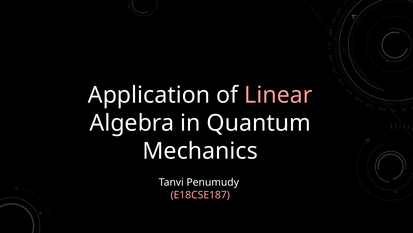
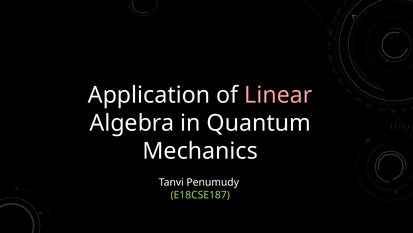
E18CSE187 colour: pink -> light green (200, 194)
